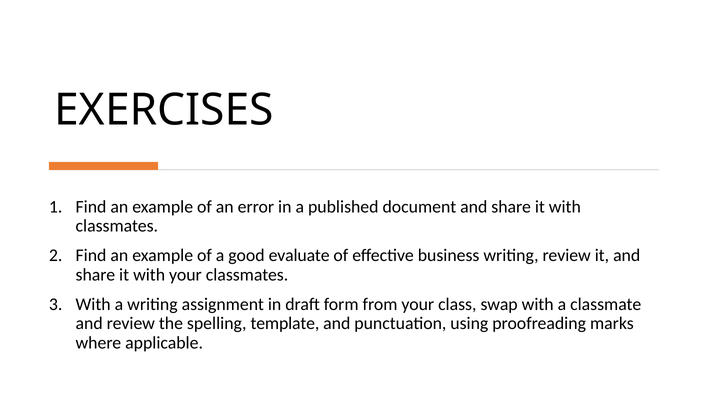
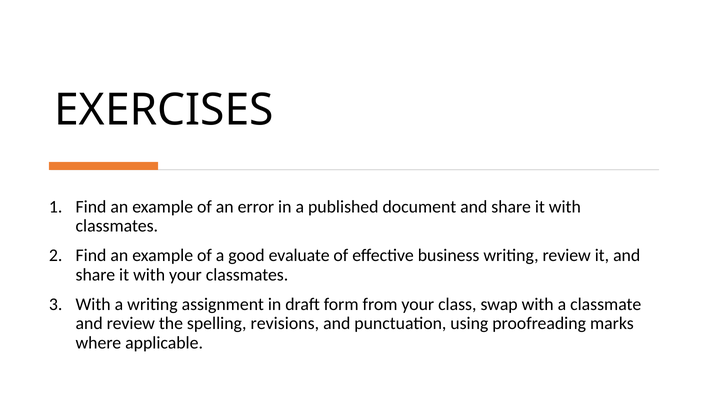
template: template -> revisions (285, 323)
